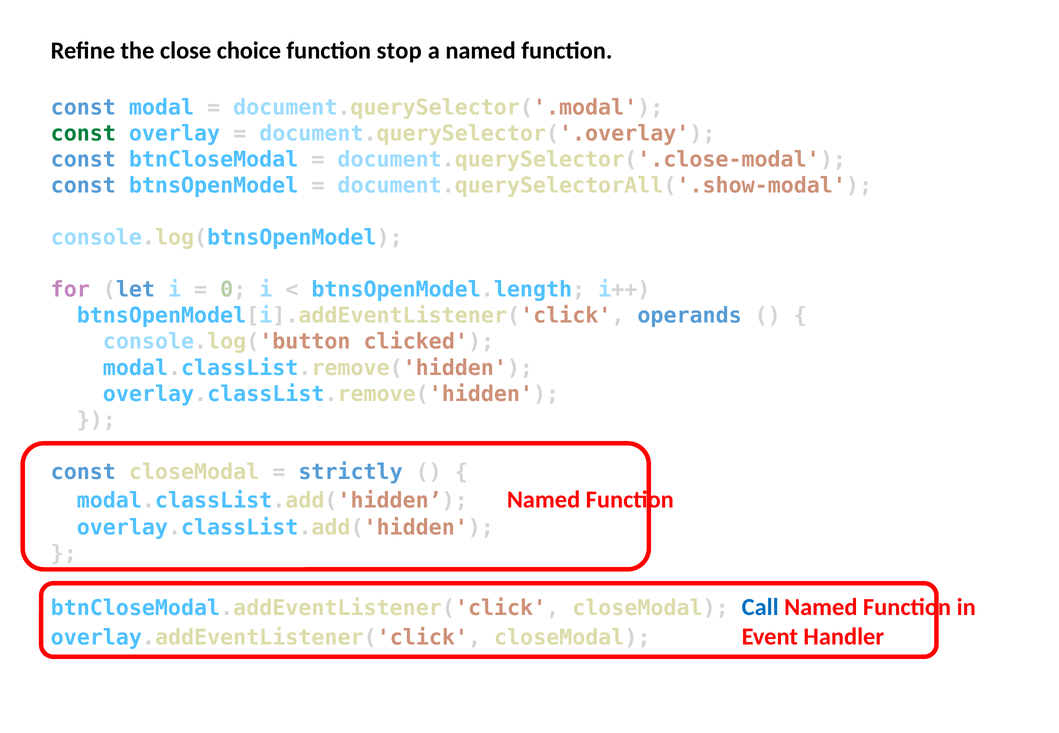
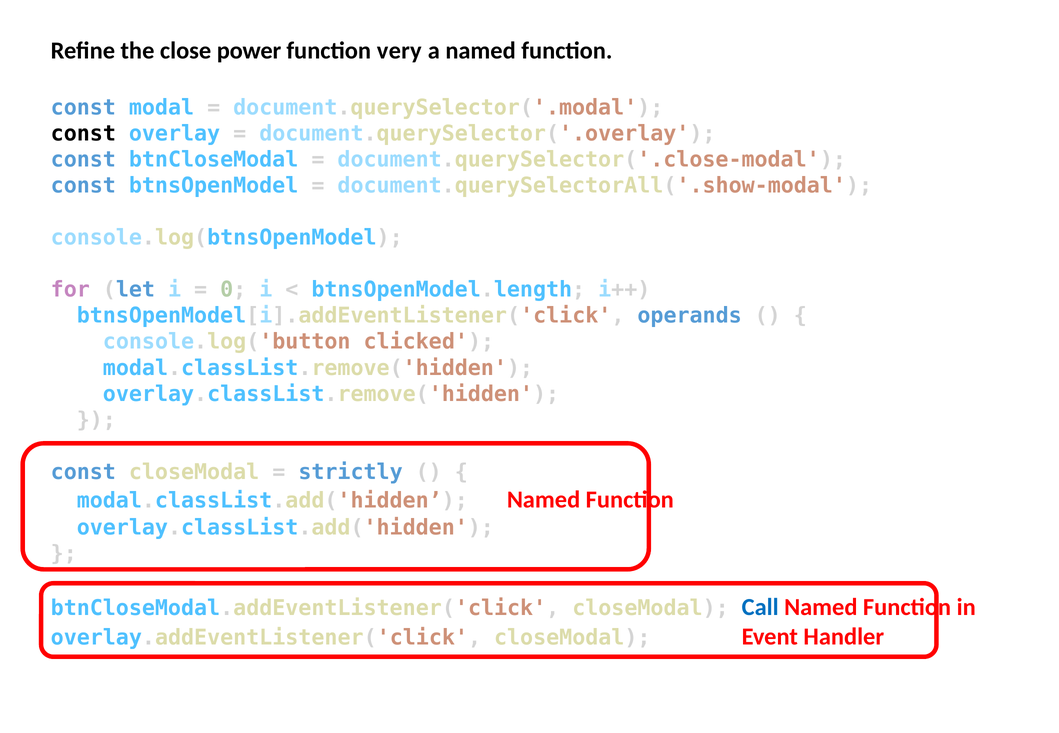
choice: choice -> power (249, 51)
stop: stop -> very (399, 51)
const colour: green -> black (83, 133)
